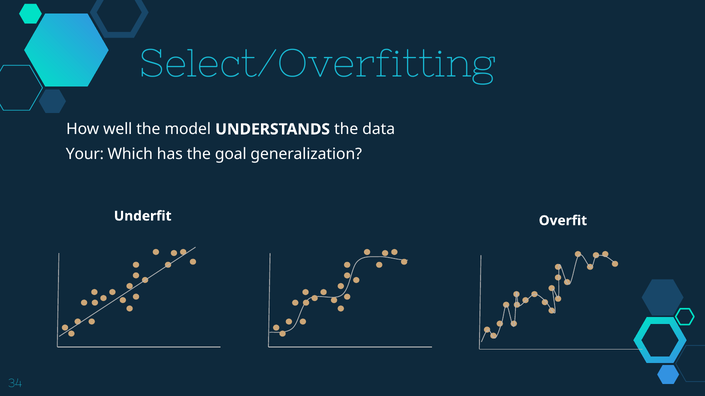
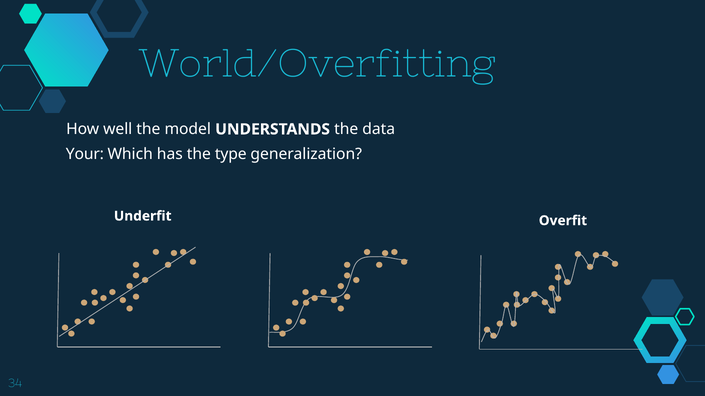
Select/Overfitting: Select/Overfitting -> World/Overfitting (317, 64)
goal: goal -> type (231, 154)
